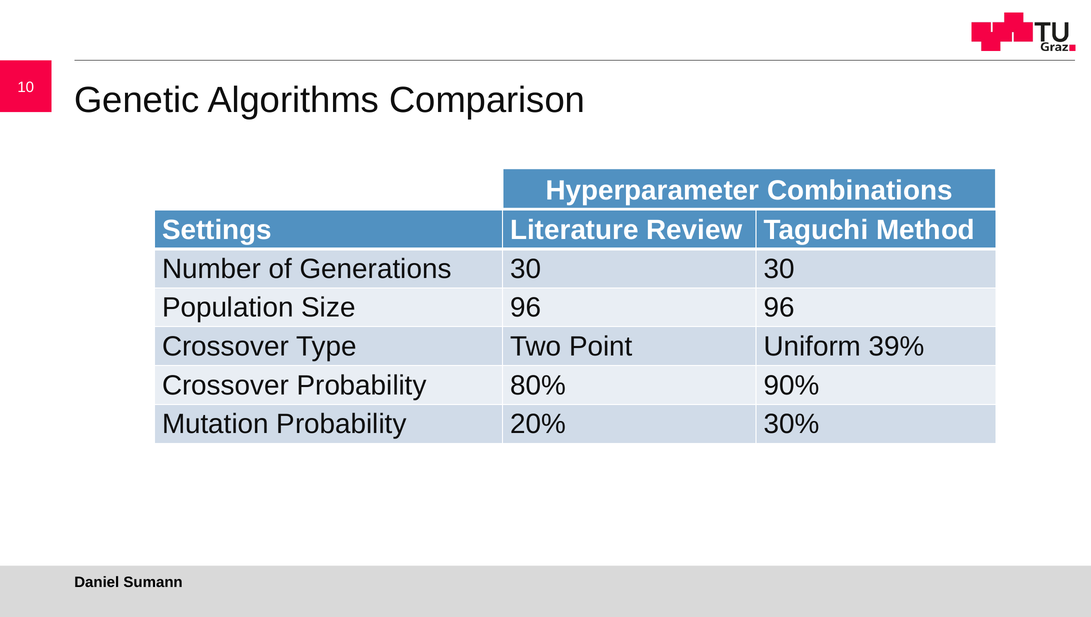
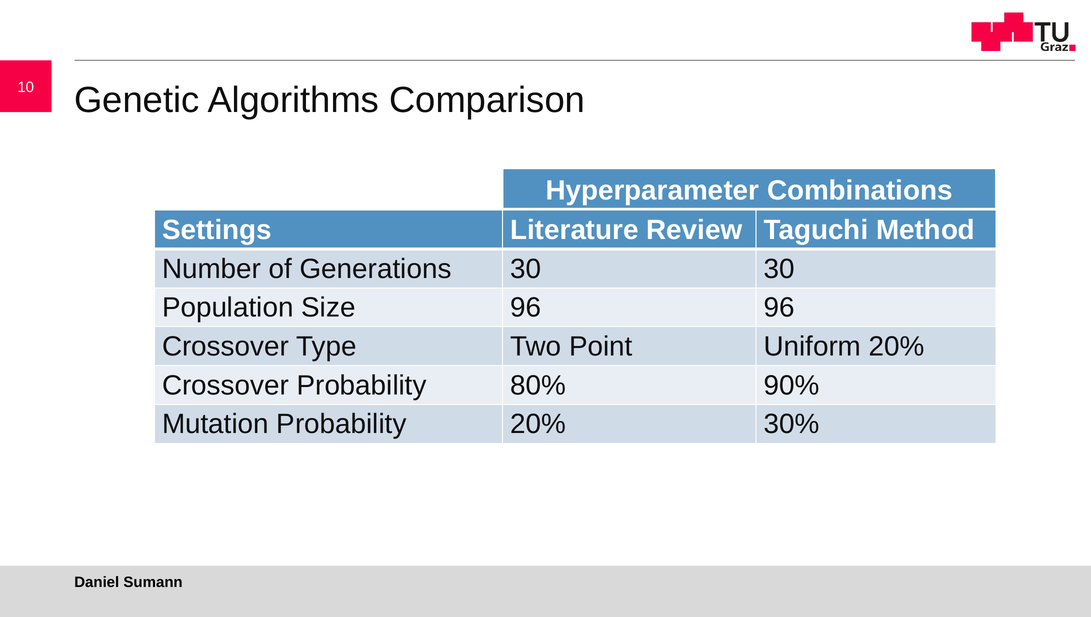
Uniform 39%: 39% -> 20% (897, 346)
